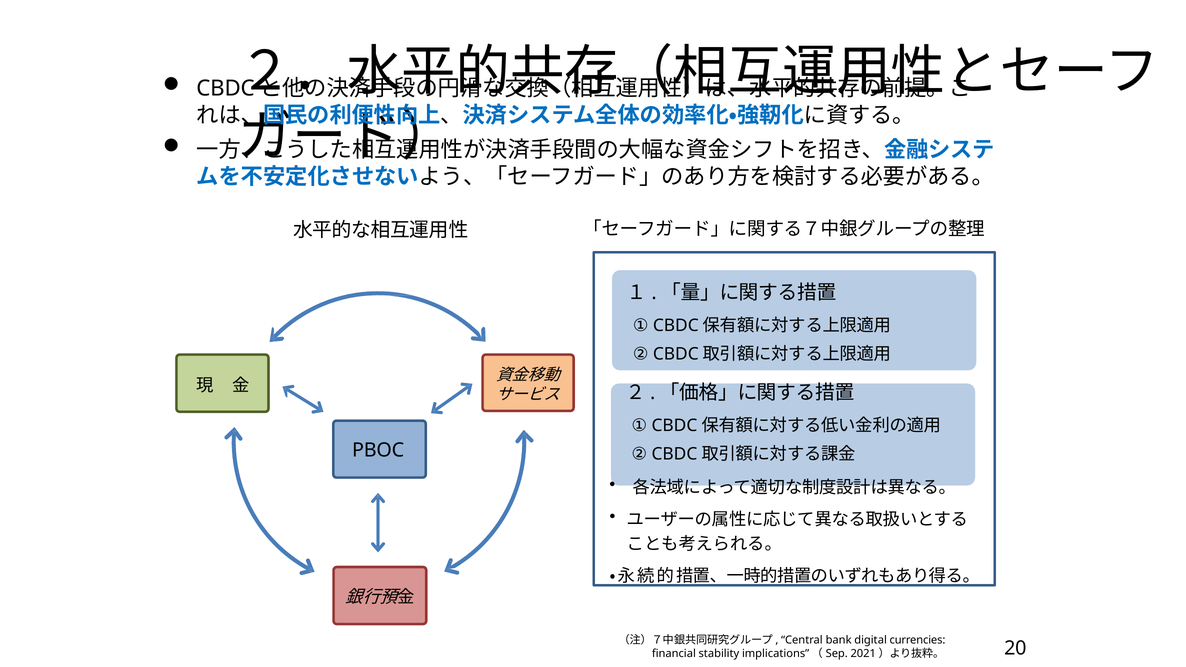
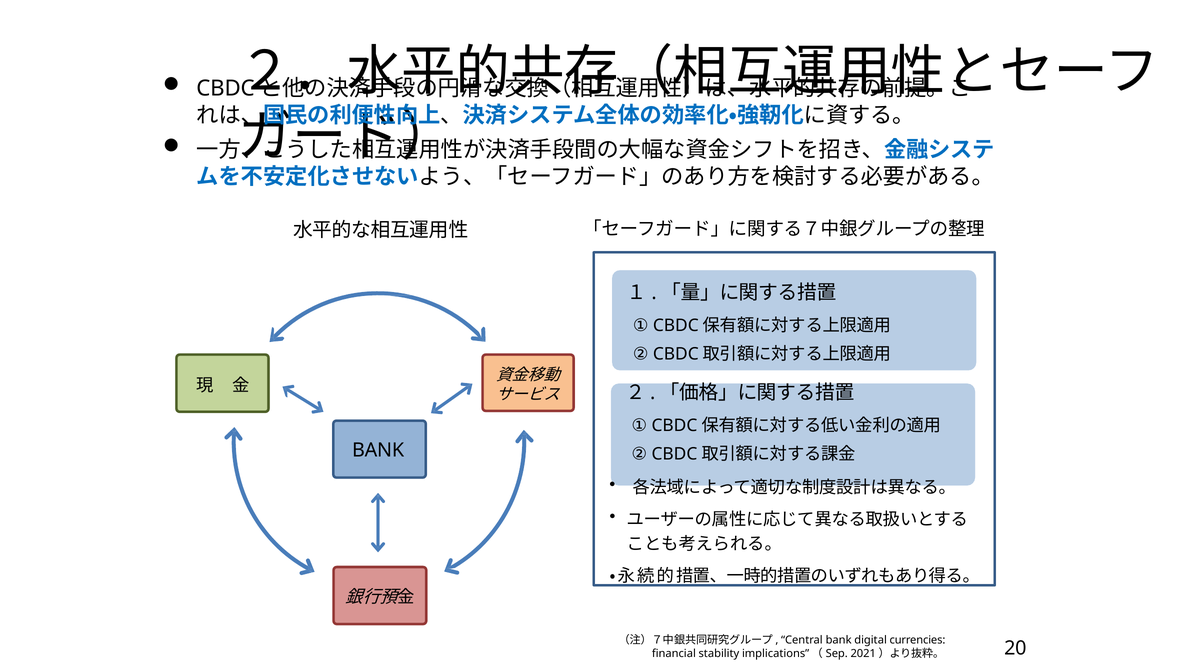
PBOC: PBOC -> BANK (378, 450)
